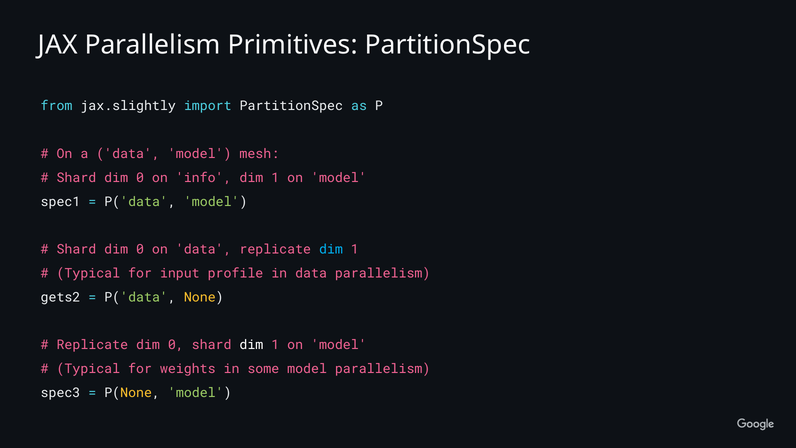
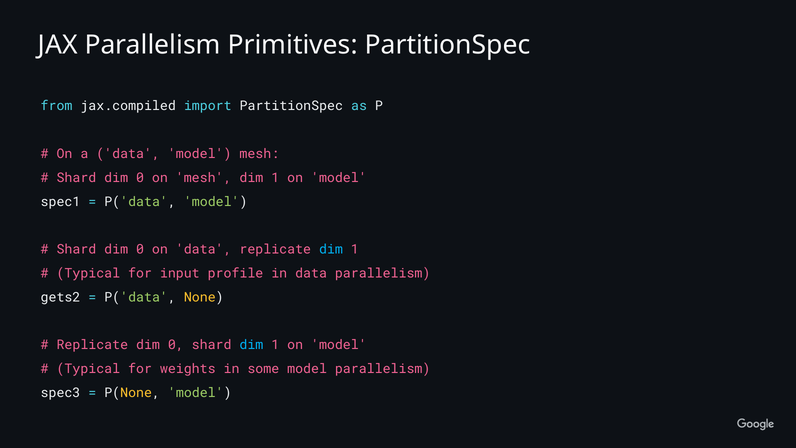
jax.slightly: jax.slightly -> jax.compiled (128, 106)
on info: info -> mesh (204, 178)
dim colour: white -> light blue (251, 345)
